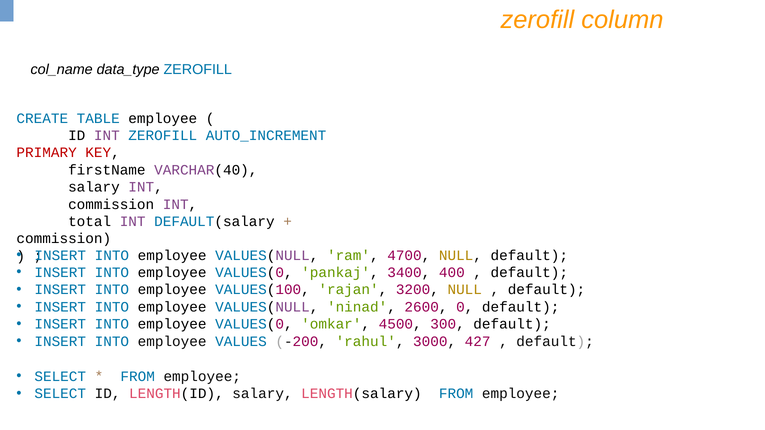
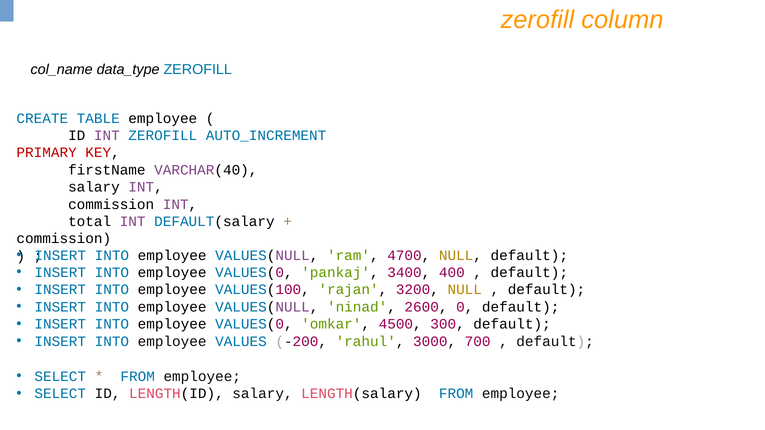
427: 427 -> 700 (478, 342)
